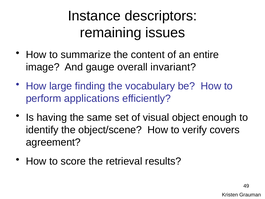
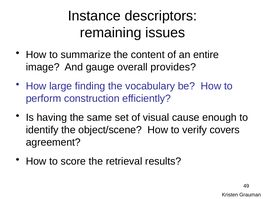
invariant: invariant -> provides (173, 67)
applications: applications -> construction (92, 98)
object: object -> cause (186, 117)
